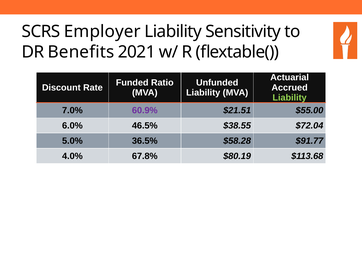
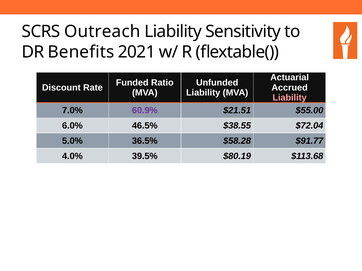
Employer: Employer -> Outreach (102, 32)
Liability colour: light green -> pink (290, 98)
67.8%: 67.8% -> 39.5% (145, 156)
